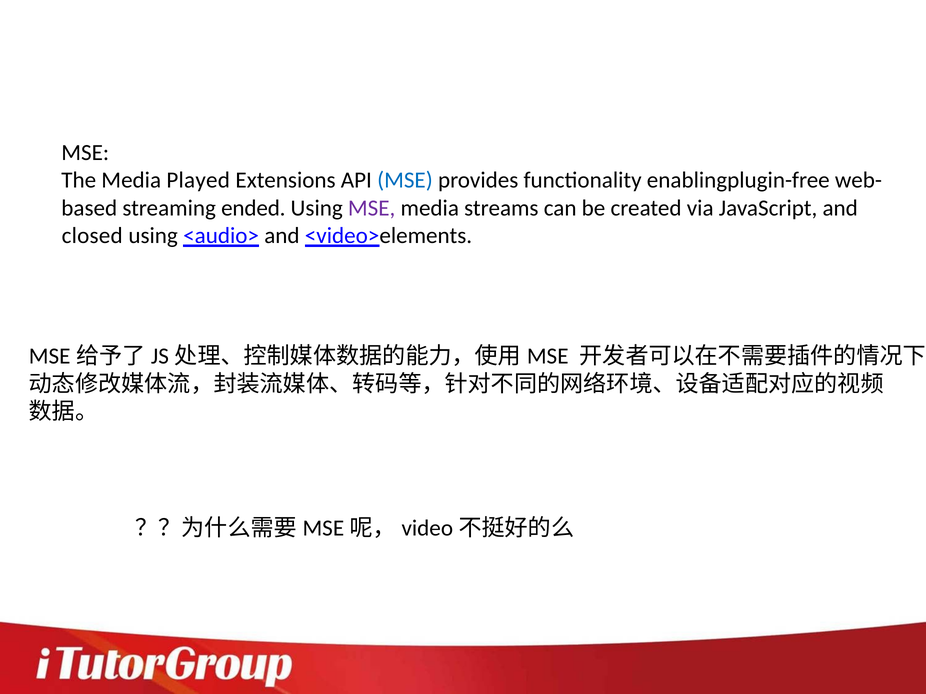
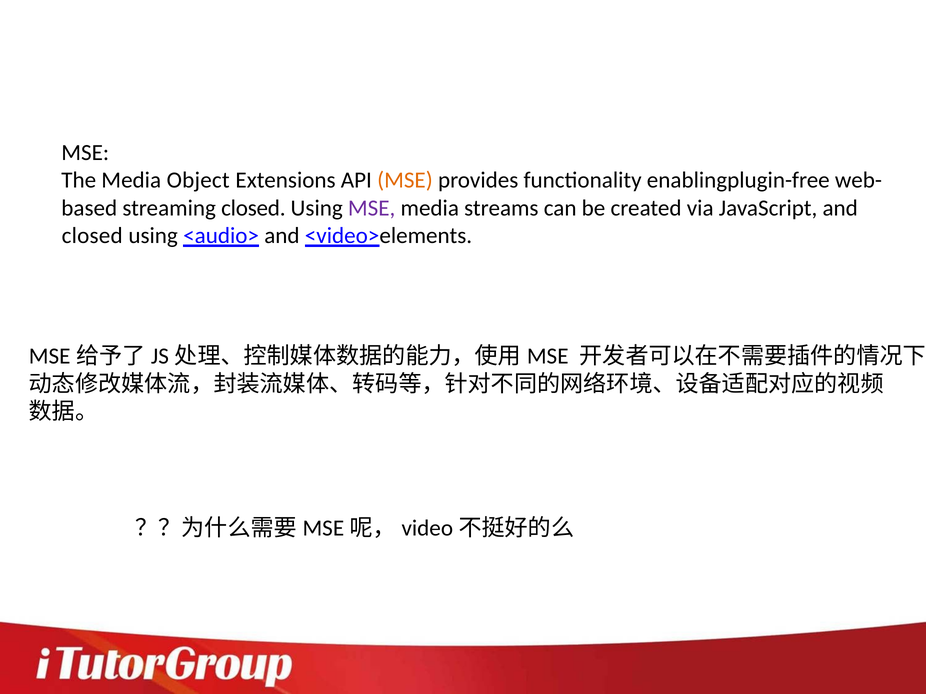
Played: Played -> Object (198, 180)
MSE colour: blue -> orange (405, 180)
streaming ended: ended -> closed (253, 208)
